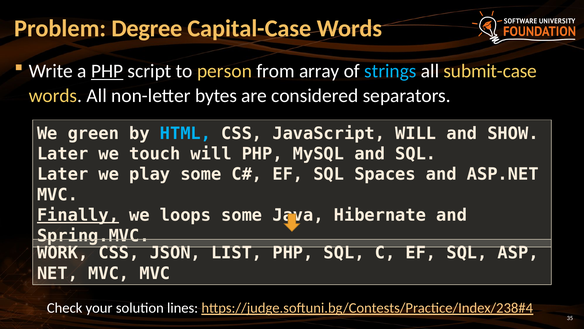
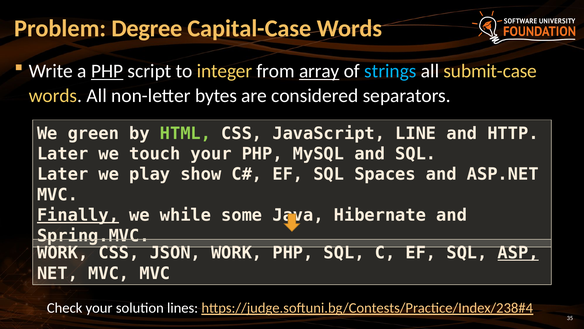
person: person -> integer (225, 71)
array underline: none -> present (319, 71)
HTML colour: light blue -> light green (186, 133)
JavaScript WILL: WILL -> LINE (416, 133)
SHOW: SHOW -> HTTP (513, 133)
touch will: will -> your (211, 154)
play some: some -> show (201, 174)
loops: loops -> while (186, 215)
JSON LIST: LIST -> WORK (237, 253)
ASP underline: none -> present (518, 253)
